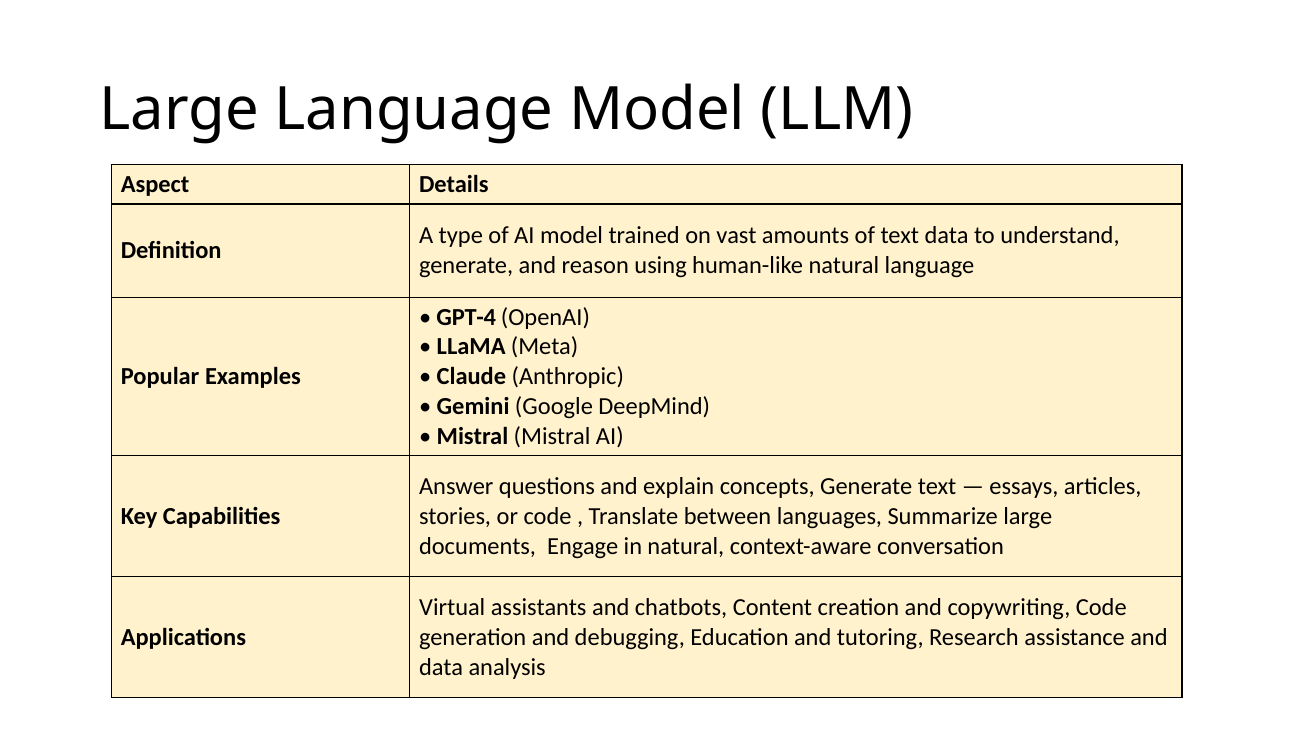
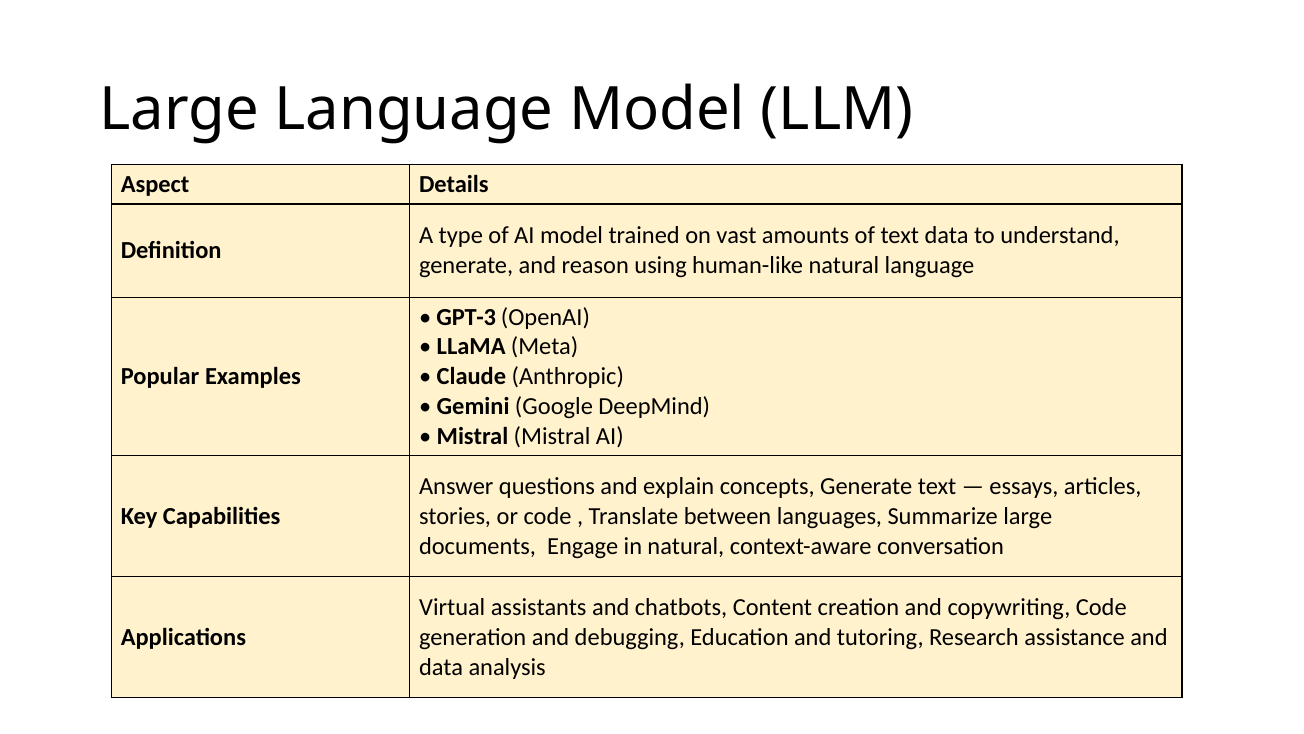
GPT-4: GPT-4 -> GPT-3 (466, 317)
